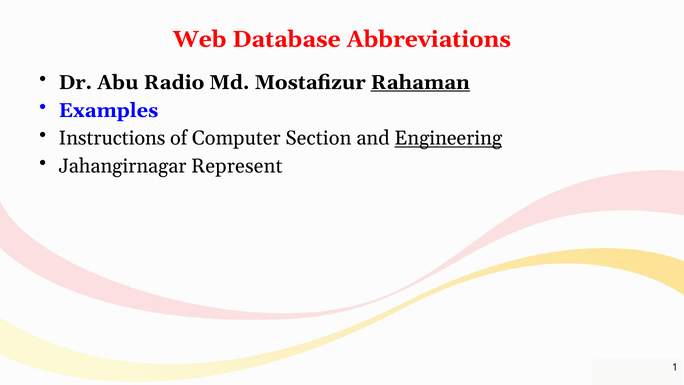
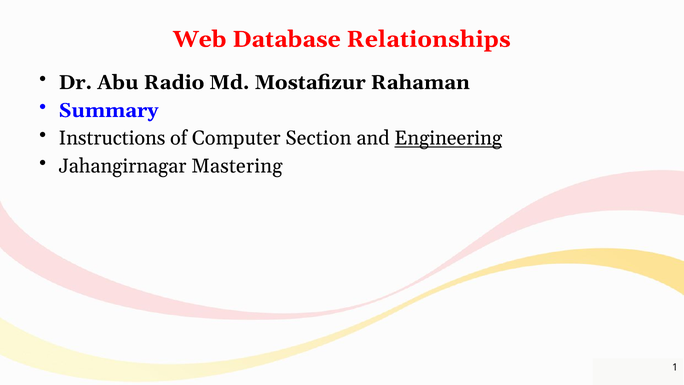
Abbreviations: Abbreviations -> Relationships (429, 39)
Rahaman underline: present -> none (420, 82)
Examples: Examples -> Summary (108, 110)
Represent: Represent -> Mastering (237, 166)
